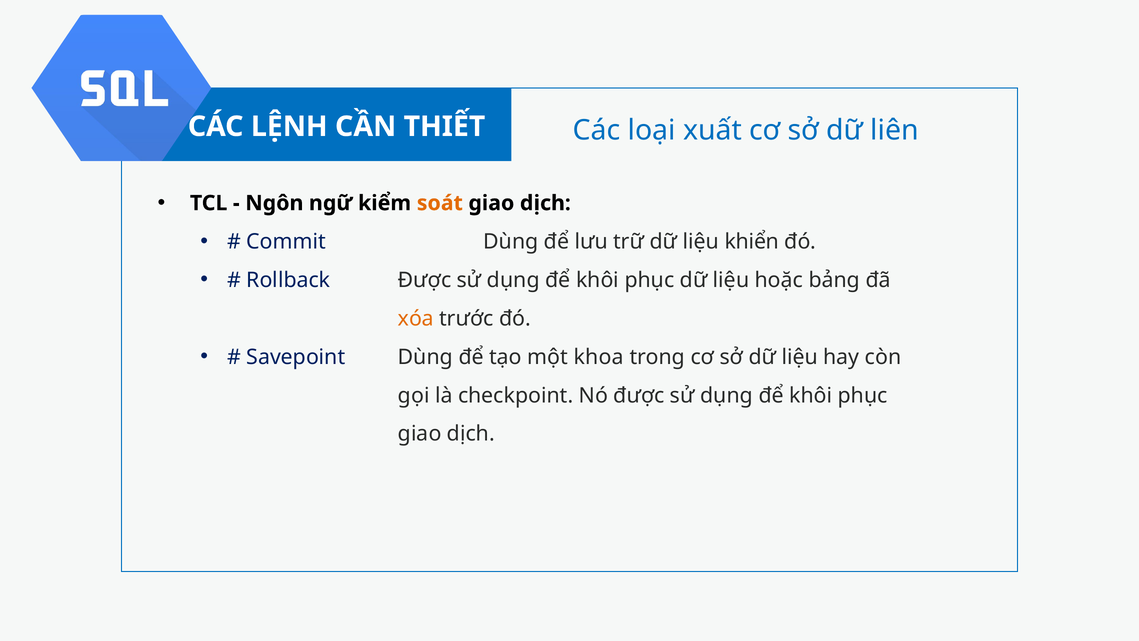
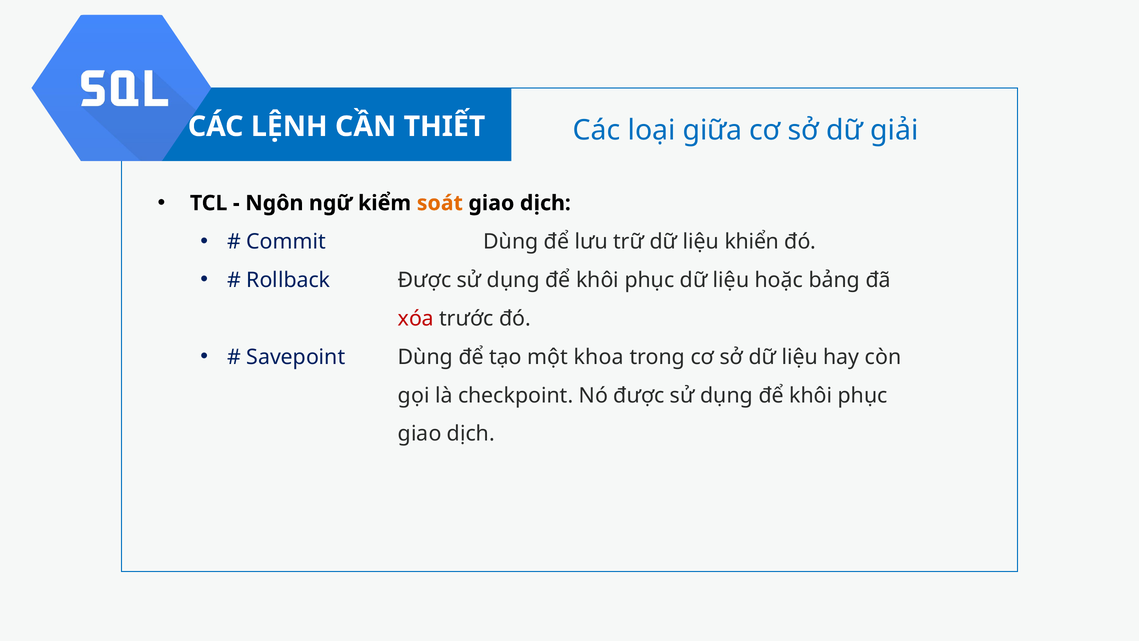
xuất: xuất -> giữa (713, 130)
liên: liên -> giải (895, 130)
xóa colour: orange -> red (416, 318)
